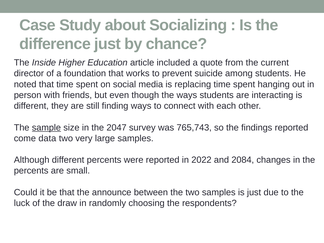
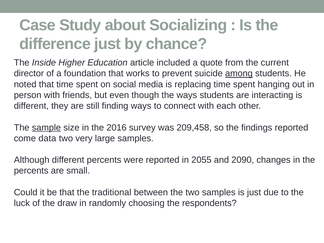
among underline: none -> present (239, 74)
2047: 2047 -> 2016 (117, 128)
765,743: 765,743 -> 209,458 (194, 128)
2022: 2022 -> 2055 (201, 160)
2084: 2084 -> 2090 (243, 160)
announce: announce -> traditional (112, 192)
